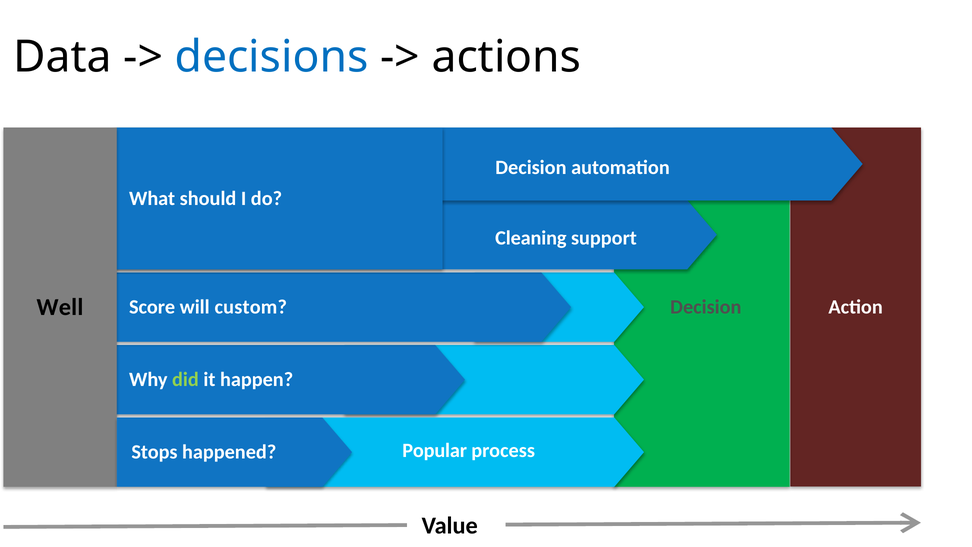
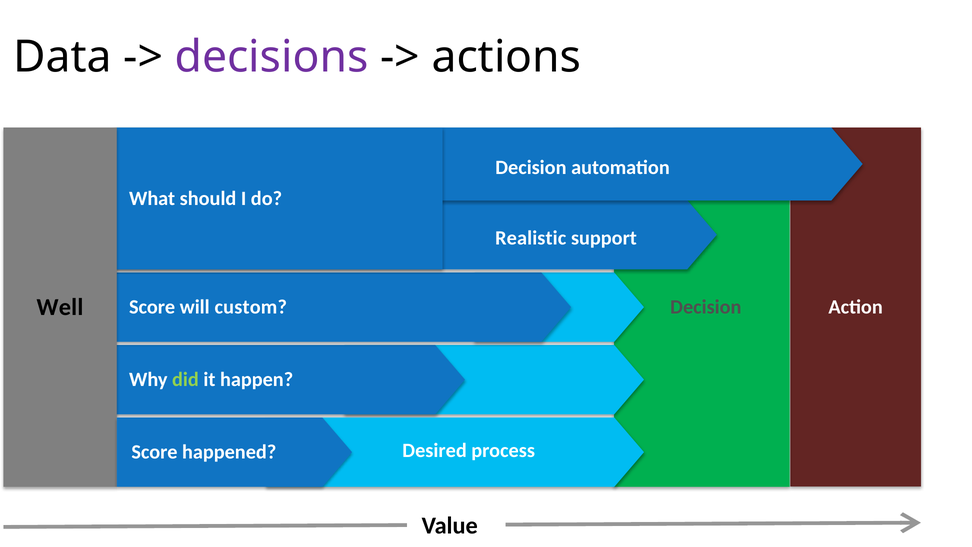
decisions colour: blue -> purple (272, 57)
Cleaning: Cleaning -> Realistic (531, 238)
Stops: Stops -> Score (154, 452)
Popular: Popular -> Desired (435, 451)
